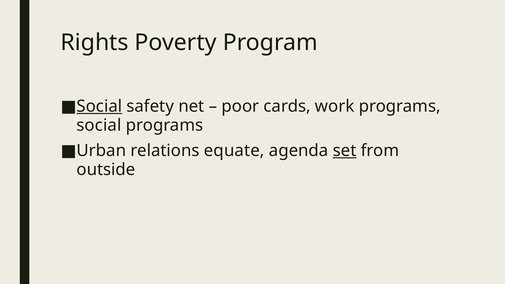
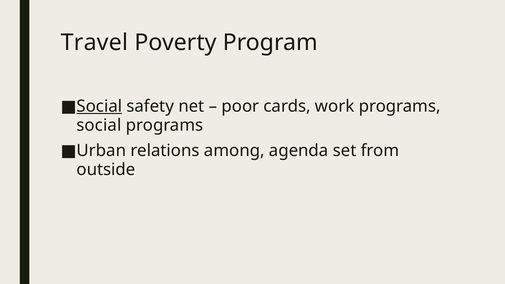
Rights: Rights -> Travel (94, 42)
equate: equate -> among (234, 151)
set underline: present -> none (345, 151)
